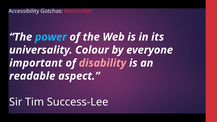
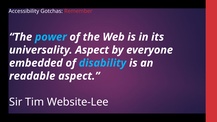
universality Colour: Colour -> Aspect (92, 50)
important: important -> embedded (36, 63)
disability colour: pink -> light blue (103, 63)
Success-Lee: Success-Lee -> Website-Lee (78, 102)
